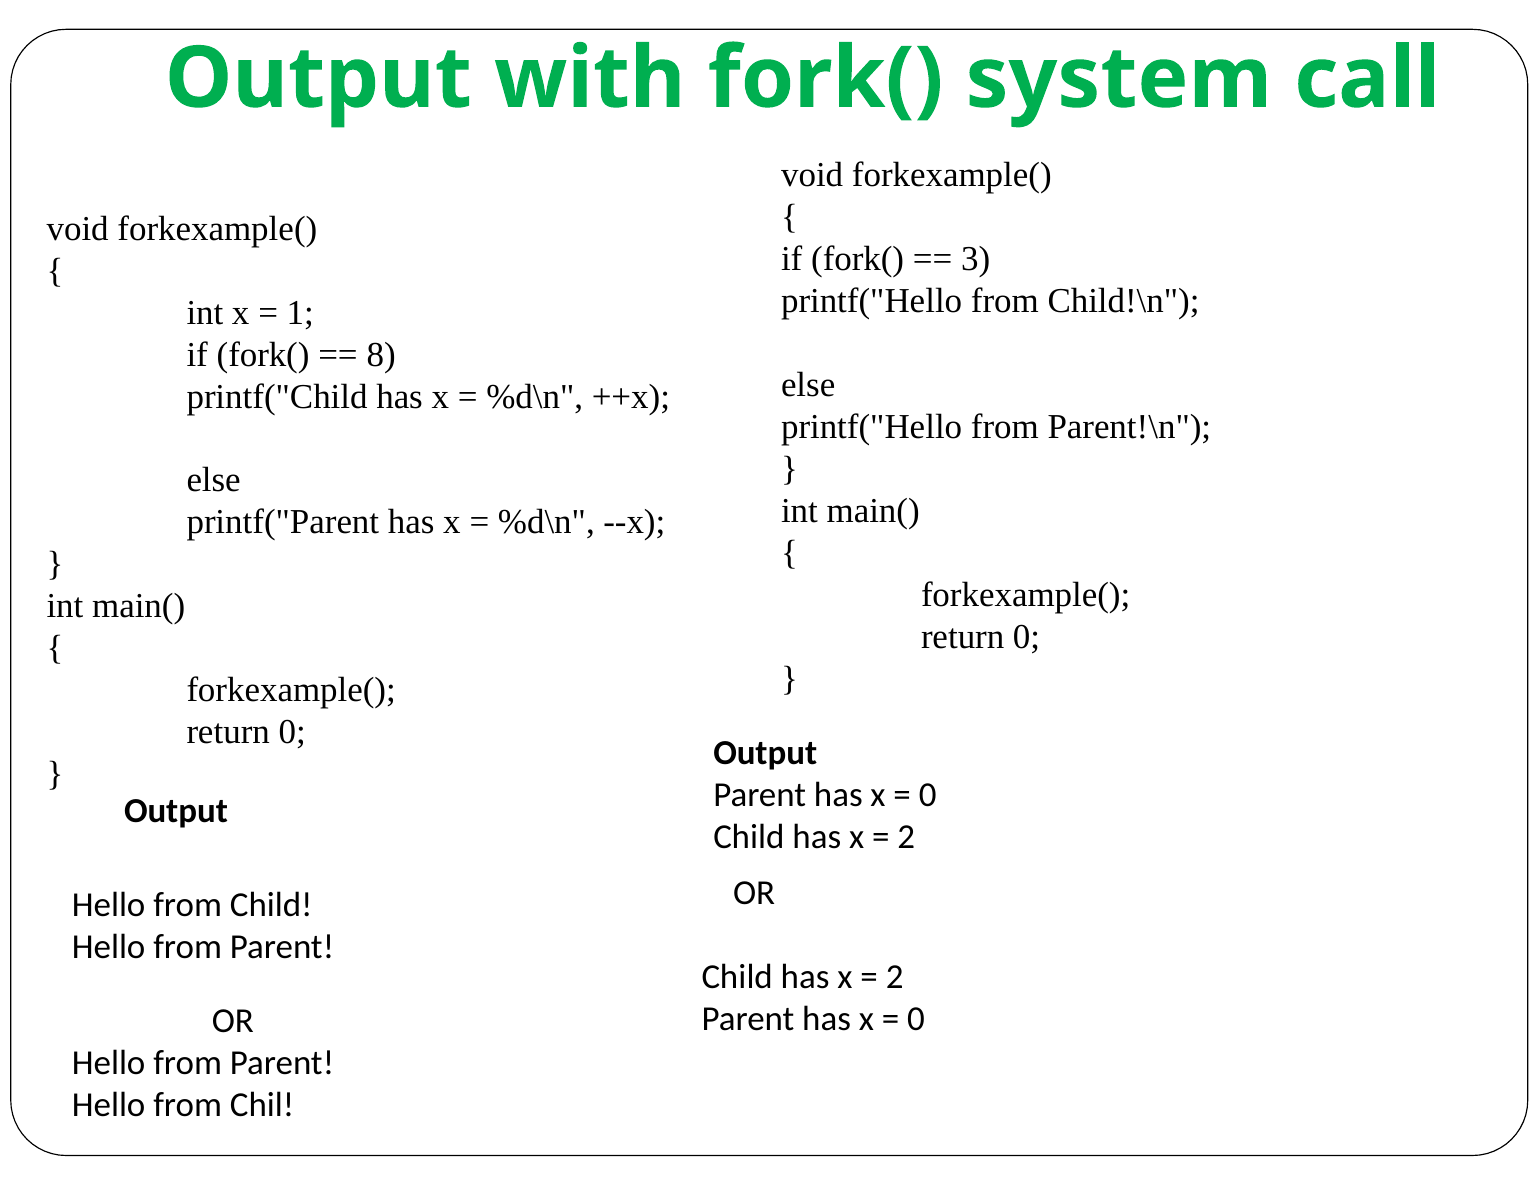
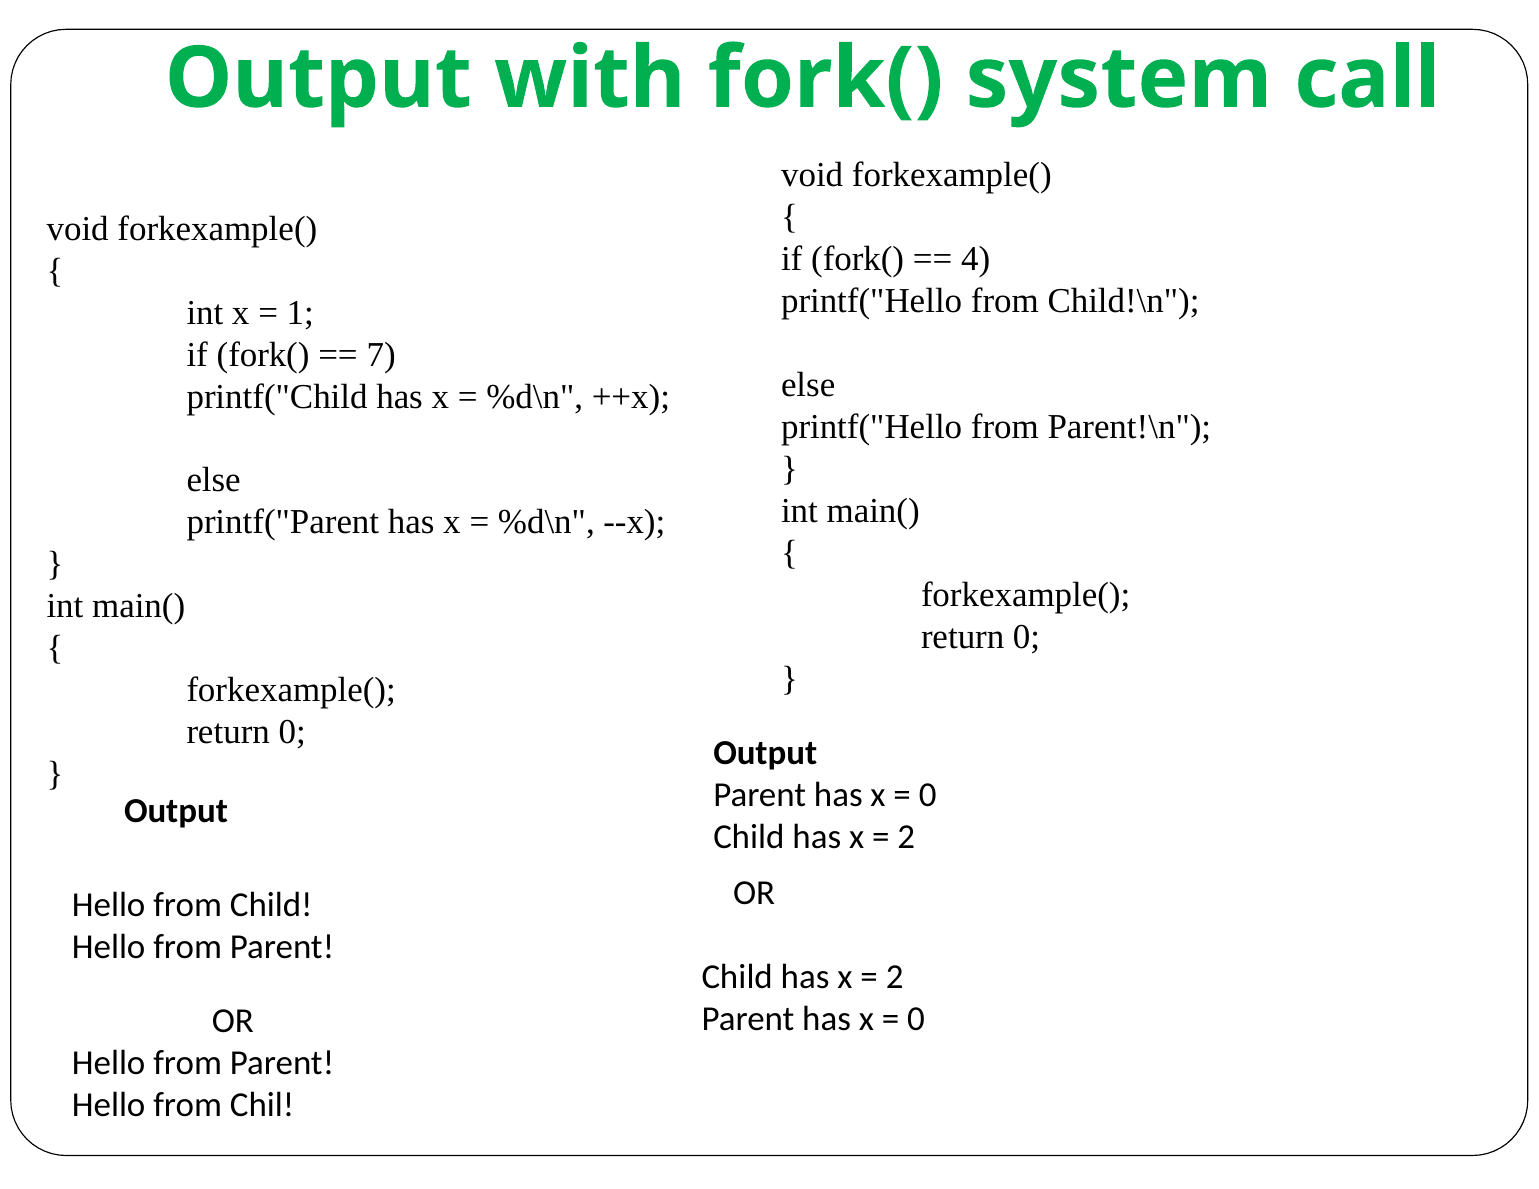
3: 3 -> 4 (976, 259)
8: 8 -> 7 (381, 355)
